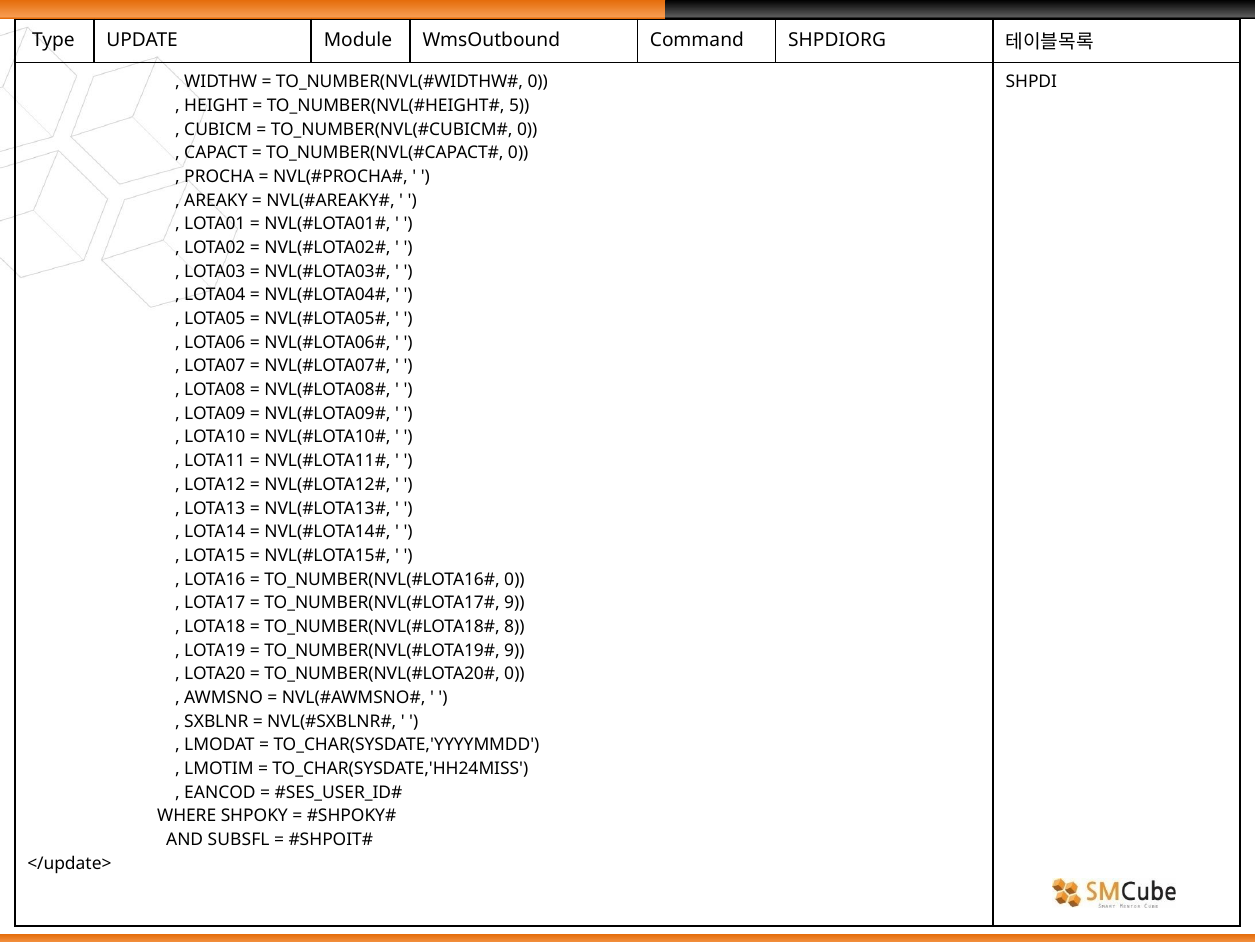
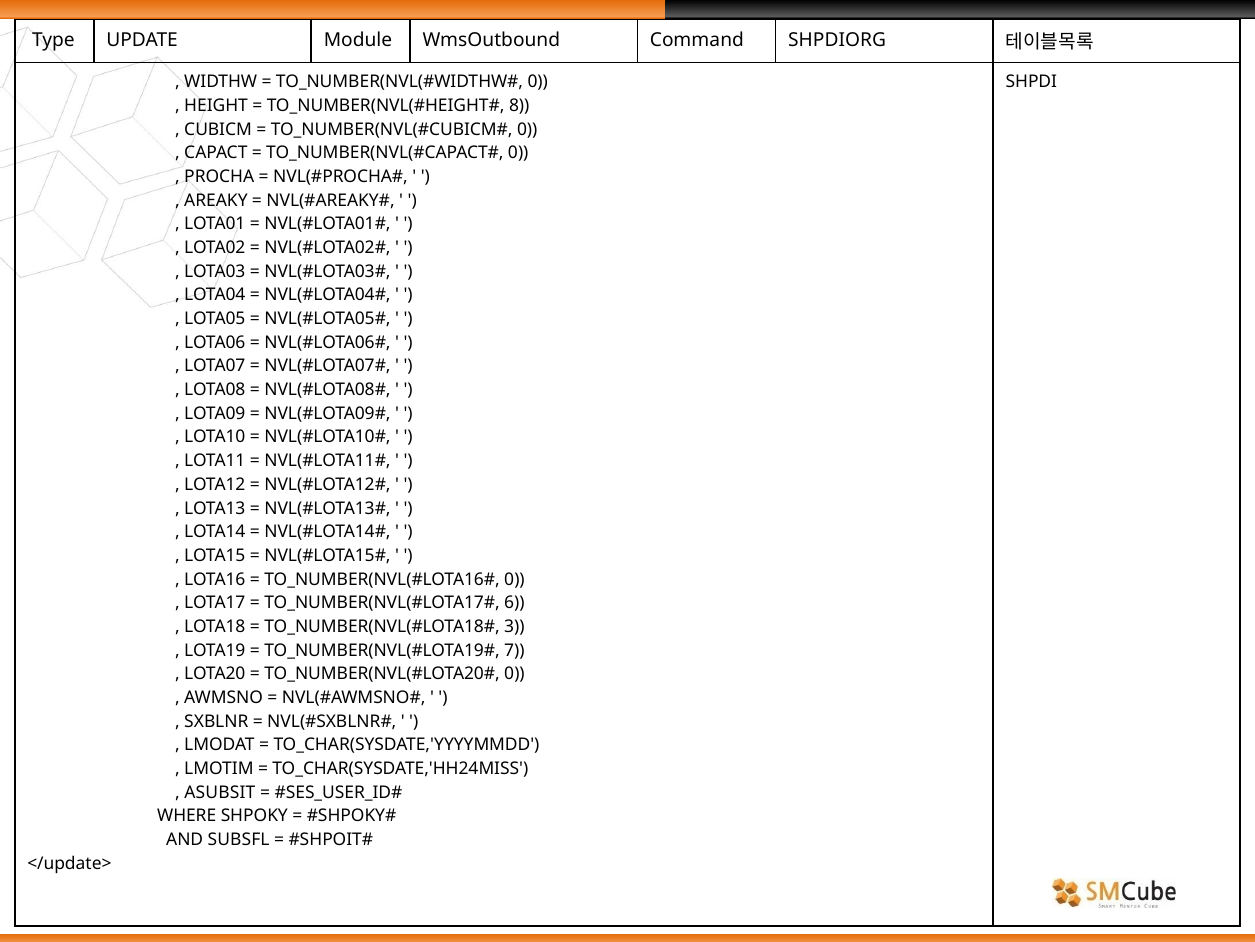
5: 5 -> 8 (519, 106)
9: 9 -> 6 (514, 603)
8: 8 -> 3 (514, 626)
9: 9 -> 7 (514, 650)
EANCOD: EANCOD -> ASUBSIT (220, 792)
